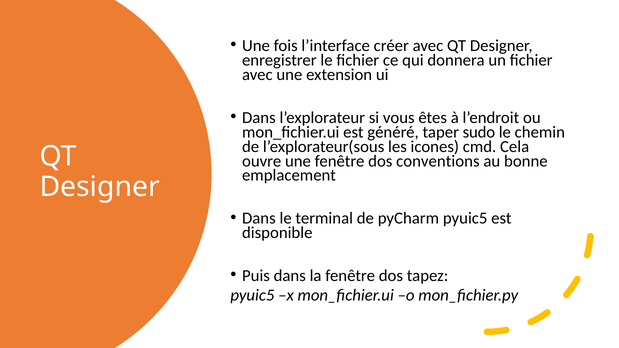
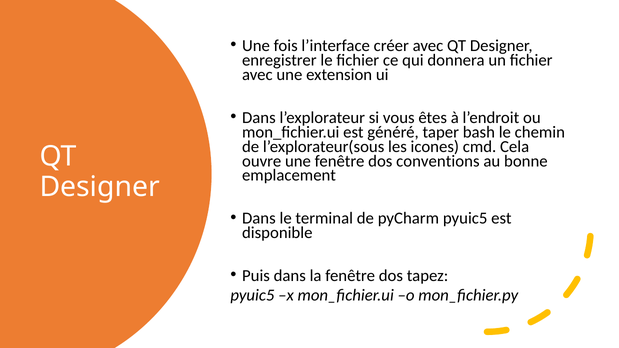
sudo: sudo -> bash (479, 132)
